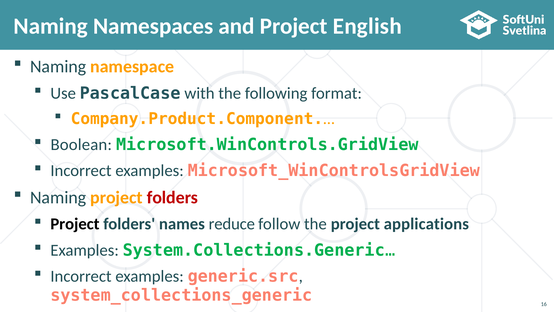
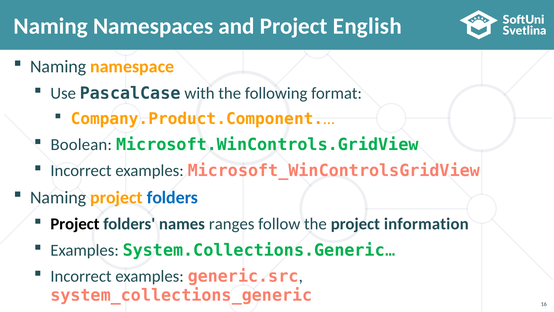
folders colour: red -> blue (172, 197)
reduce: reduce -> ranges (232, 224)
applications: applications -> information (426, 224)
